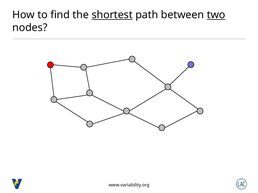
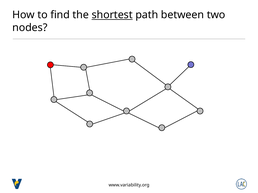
two underline: present -> none (216, 15)
